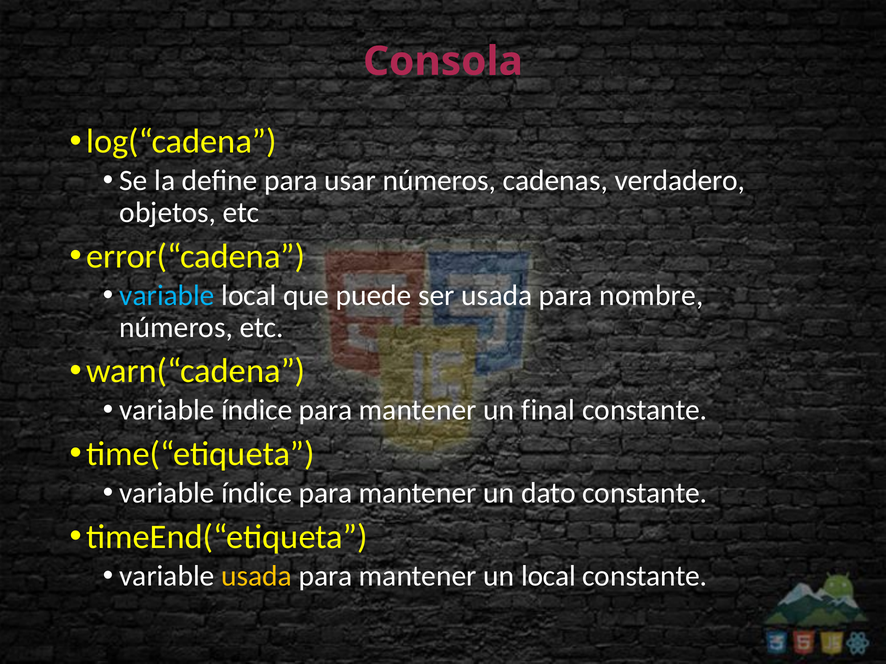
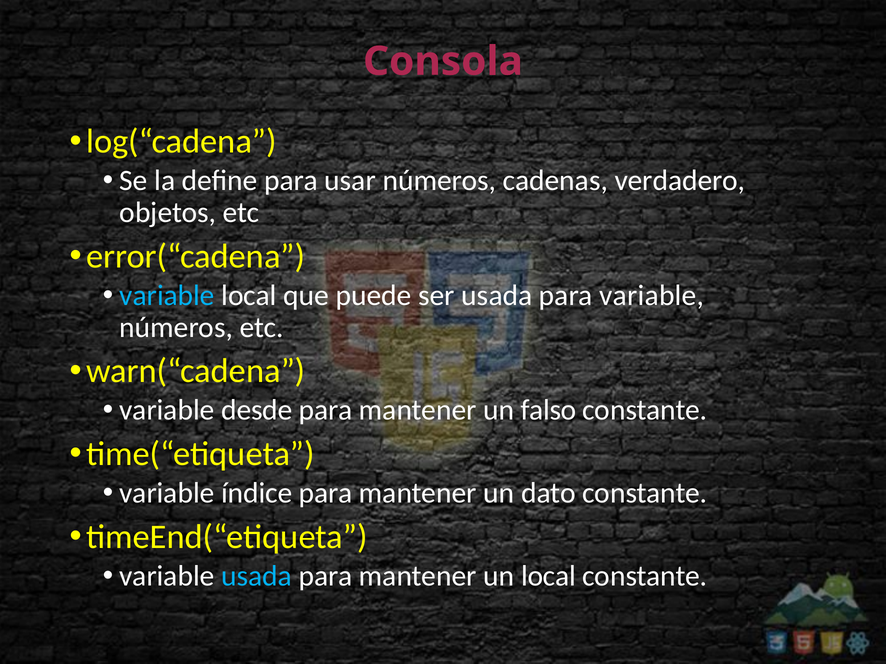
para nombre: nombre -> variable (652, 296)
índice: índice -> desde (257, 411)
final: final -> falso (548, 411)
usada colour: yellow -> light blue (257, 576)
